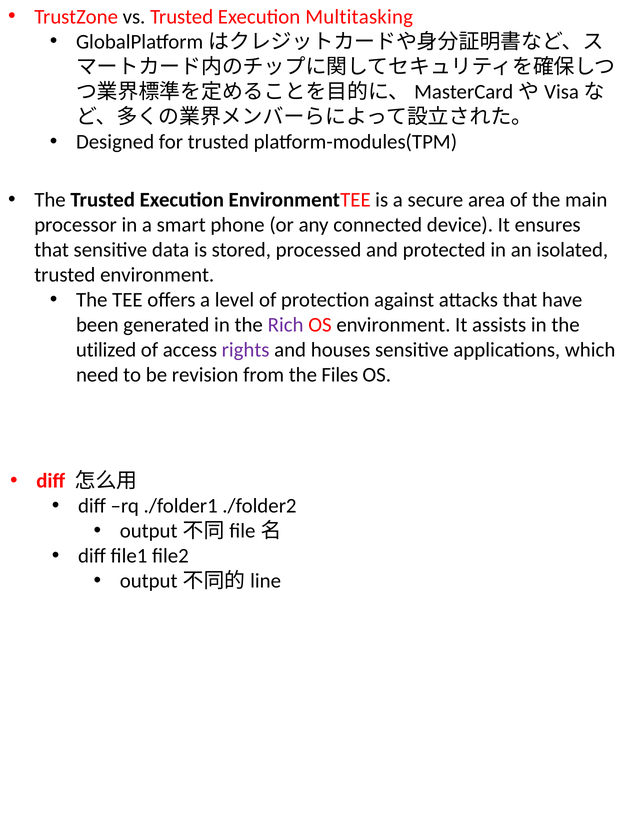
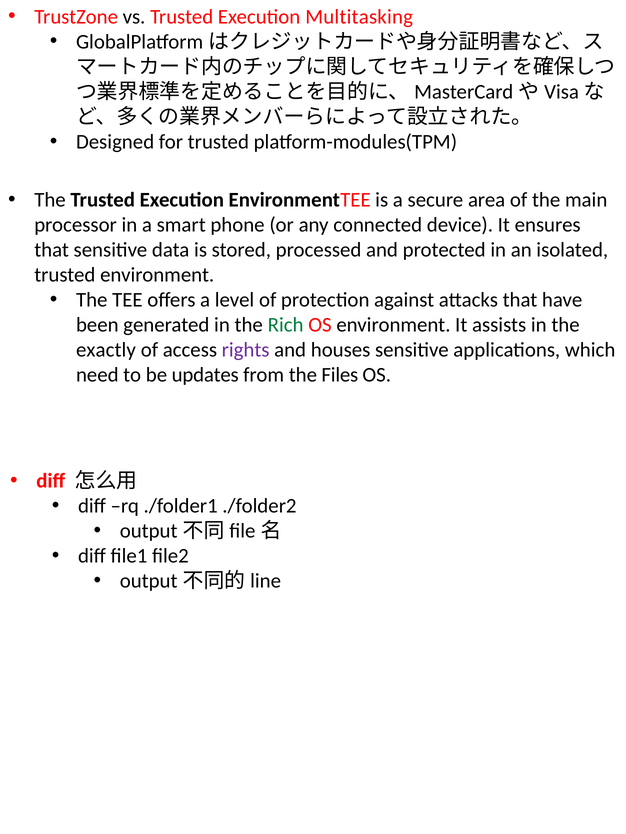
Rich colour: purple -> green (286, 325)
utilized: utilized -> exactly (106, 350)
revision: revision -> updates (205, 375)
